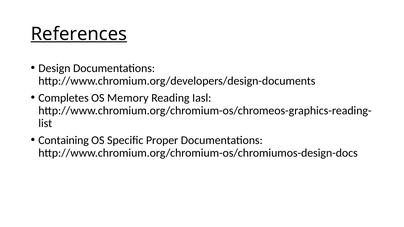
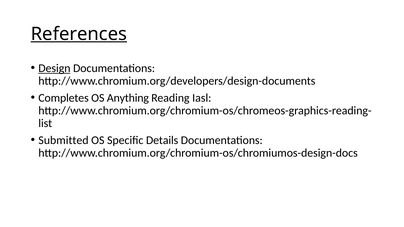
Design underline: none -> present (54, 68)
Memory: Memory -> Anything (128, 98)
Containing: Containing -> Submitted (63, 140)
Proper: Proper -> Details (162, 140)
